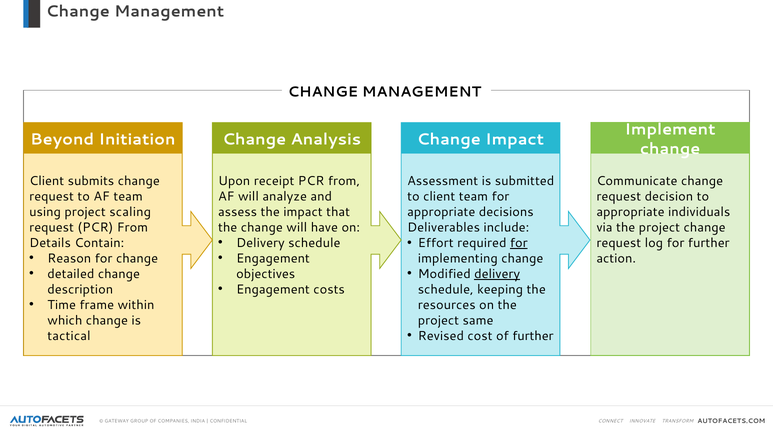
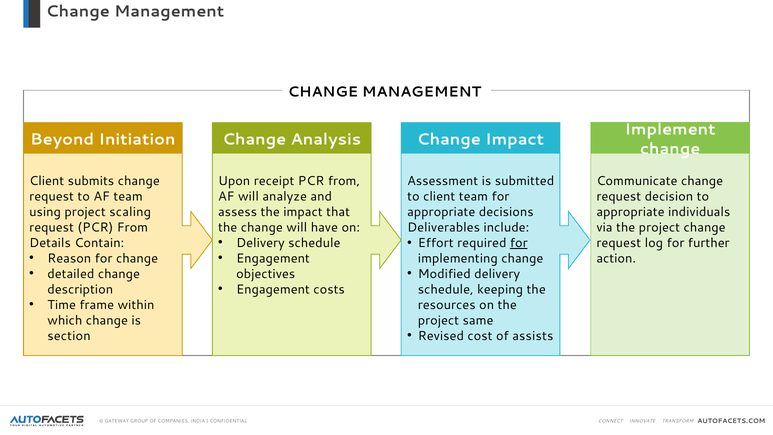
delivery underline: present -> none (497, 274)
of further: further -> assists (533, 336)
tactical: tactical -> section (69, 336)
